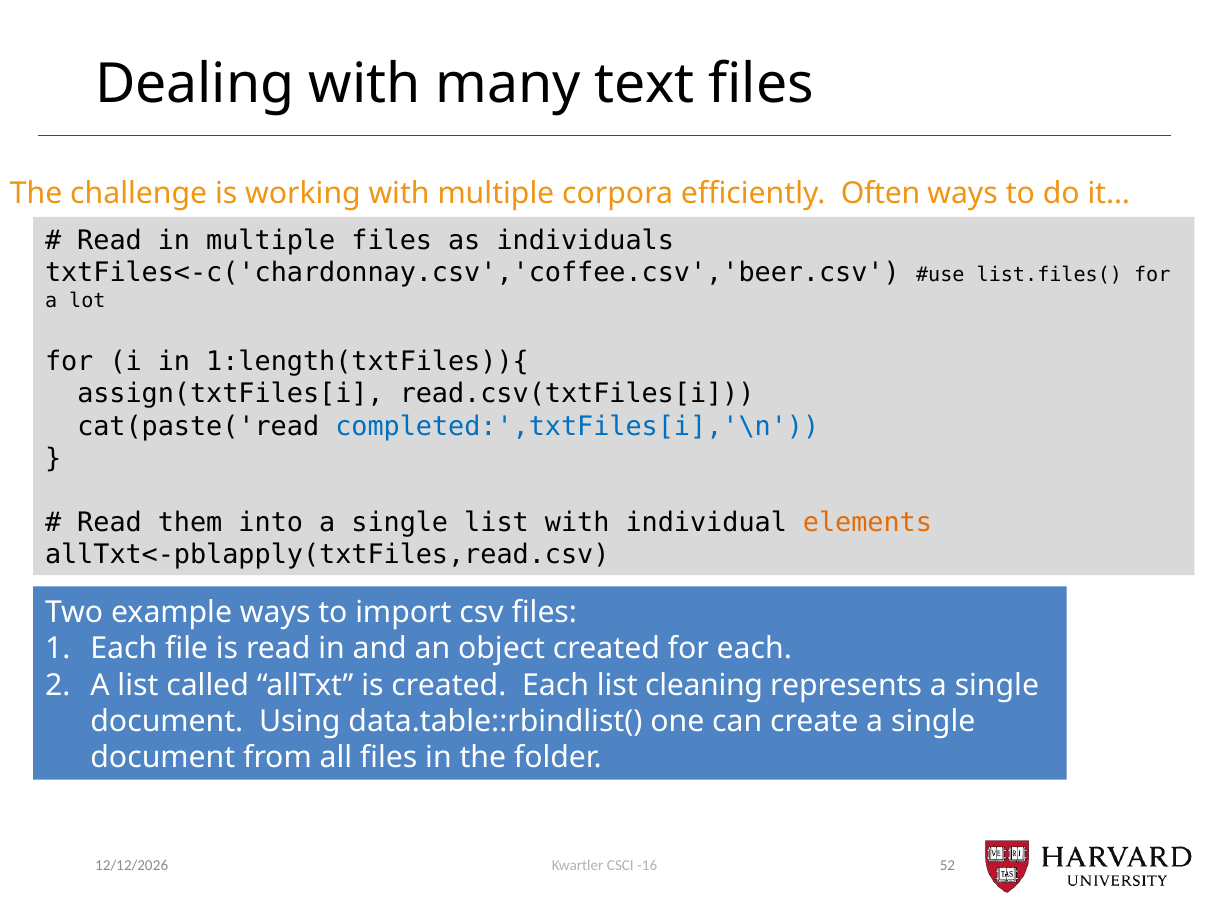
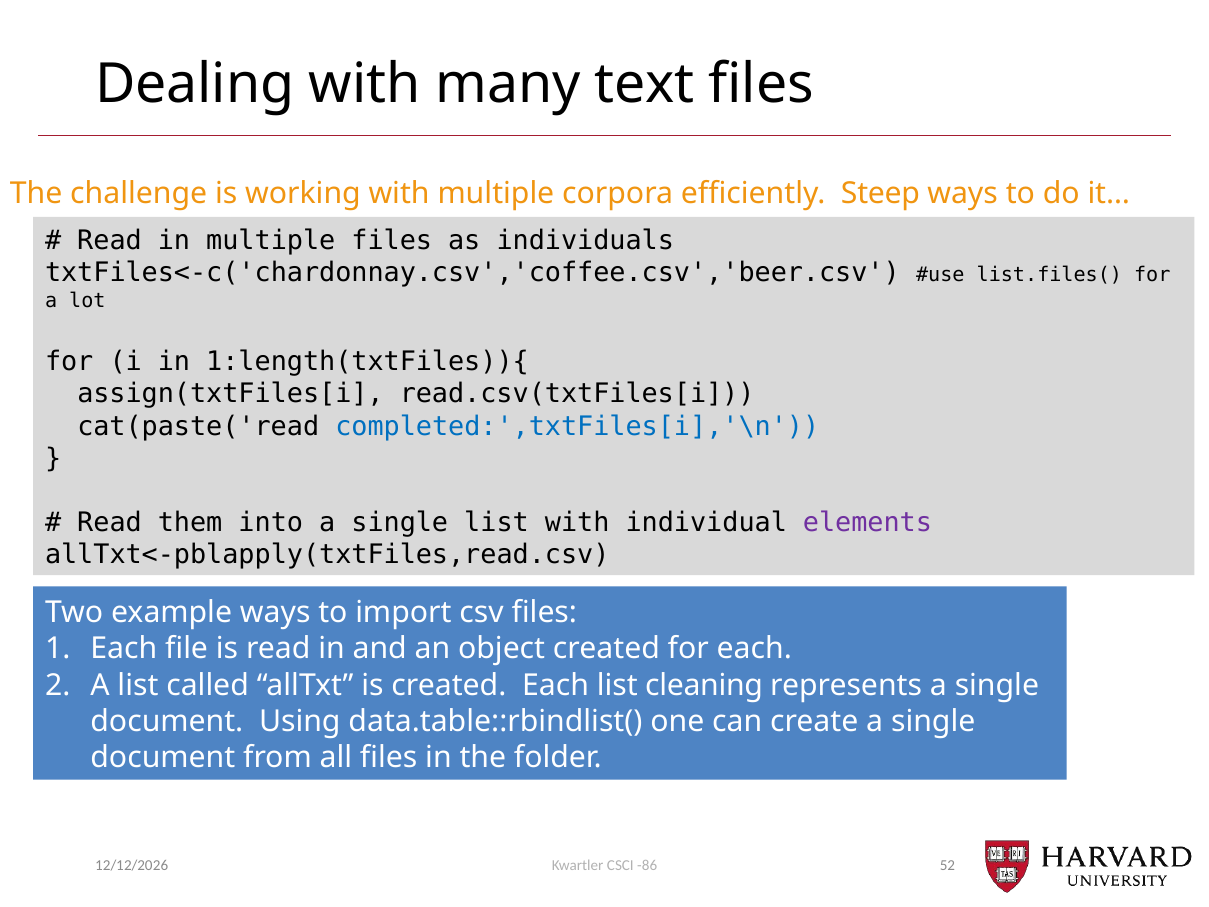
Often: Often -> Steep (880, 193)
elements colour: orange -> purple (868, 523)
-16: -16 -> -86 (647, 866)
